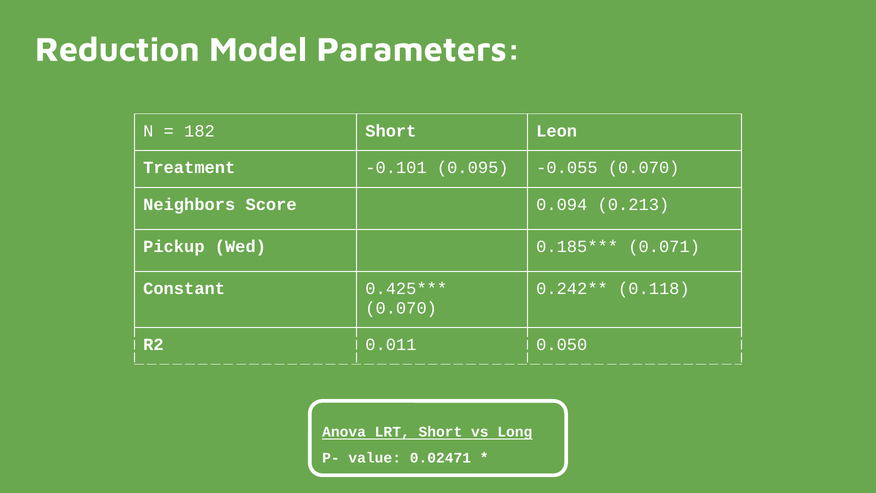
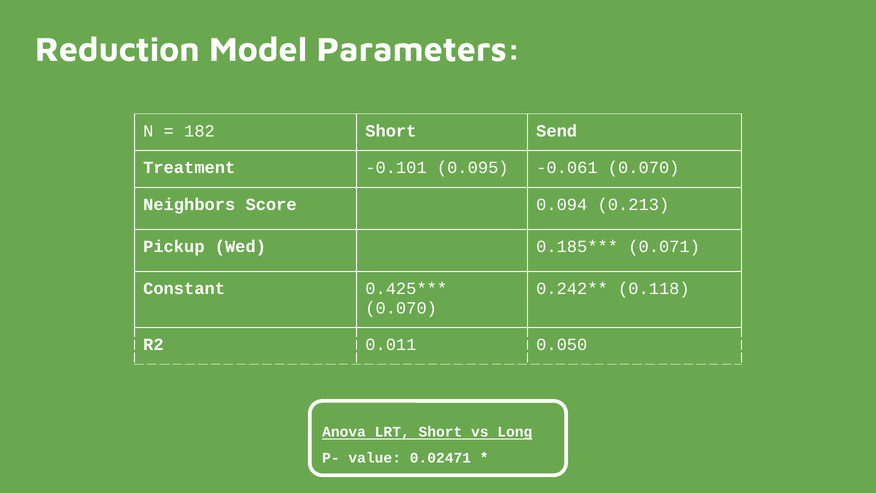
Leon: Leon -> Send (557, 131)
-0.055: -0.055 -> -0.061 (567, 168)
